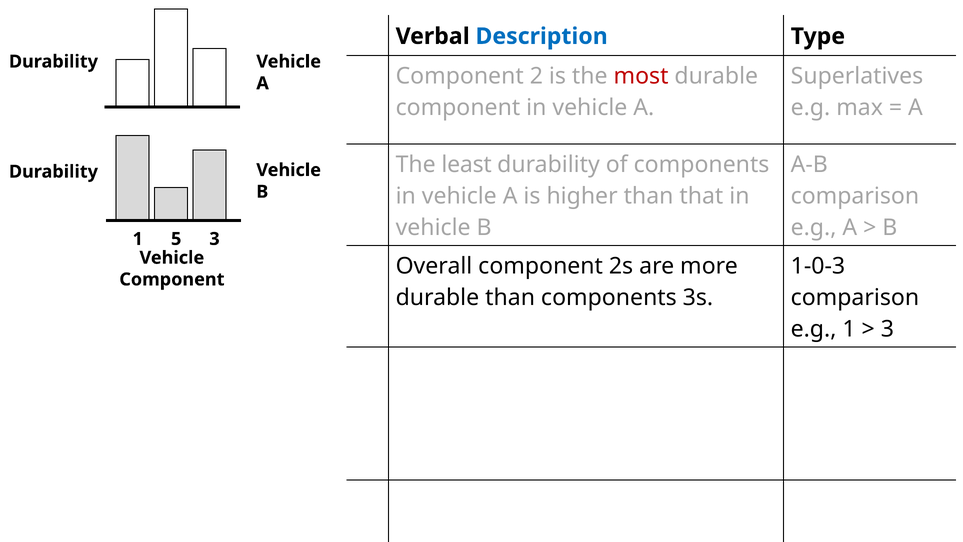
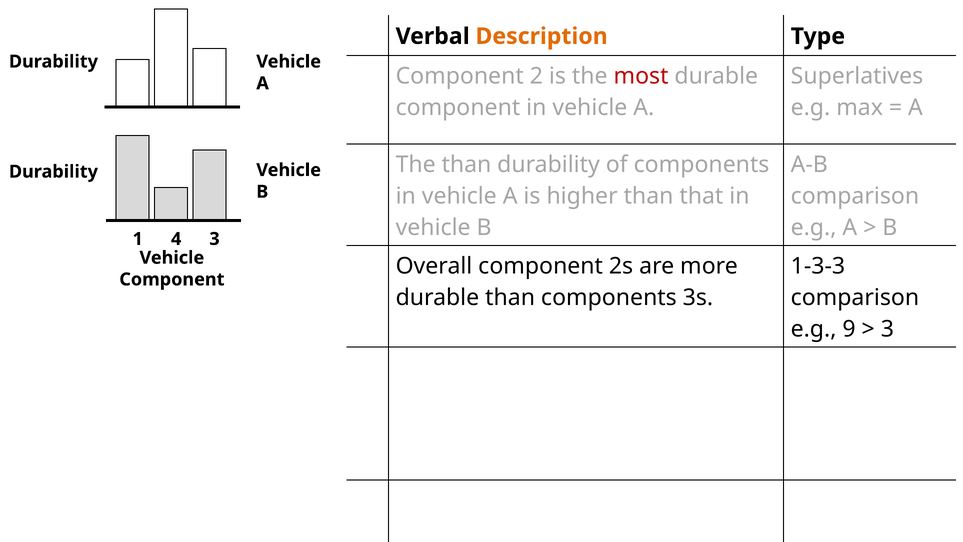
Description colour: blue -> orange (542, 36)
The least: least -> than (467, 165)
5: 5 -> 4 (176, 239)
1-0-3: 1-0-3 -> 1-3-3 (818, 266)
e.g 1: 1 -> 9 (849, 329)
